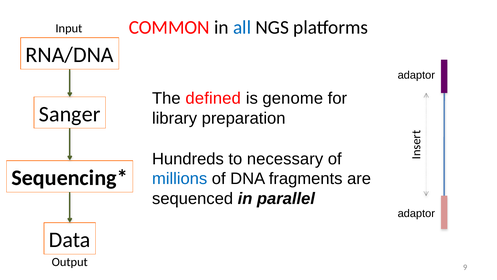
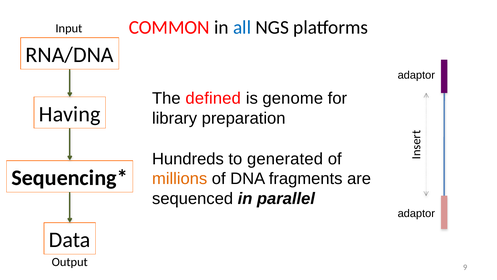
Sanger: Sanger -> Having (70, 114)
necessary: necessary -> generated (285, 159)
millions colour: blue -> orange (180, 179)
